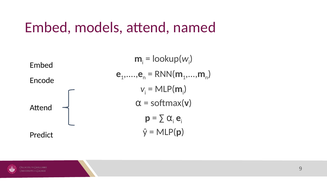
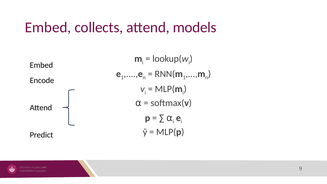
models: models -> collects (99, 27)
named: named -> models (195, 27)
